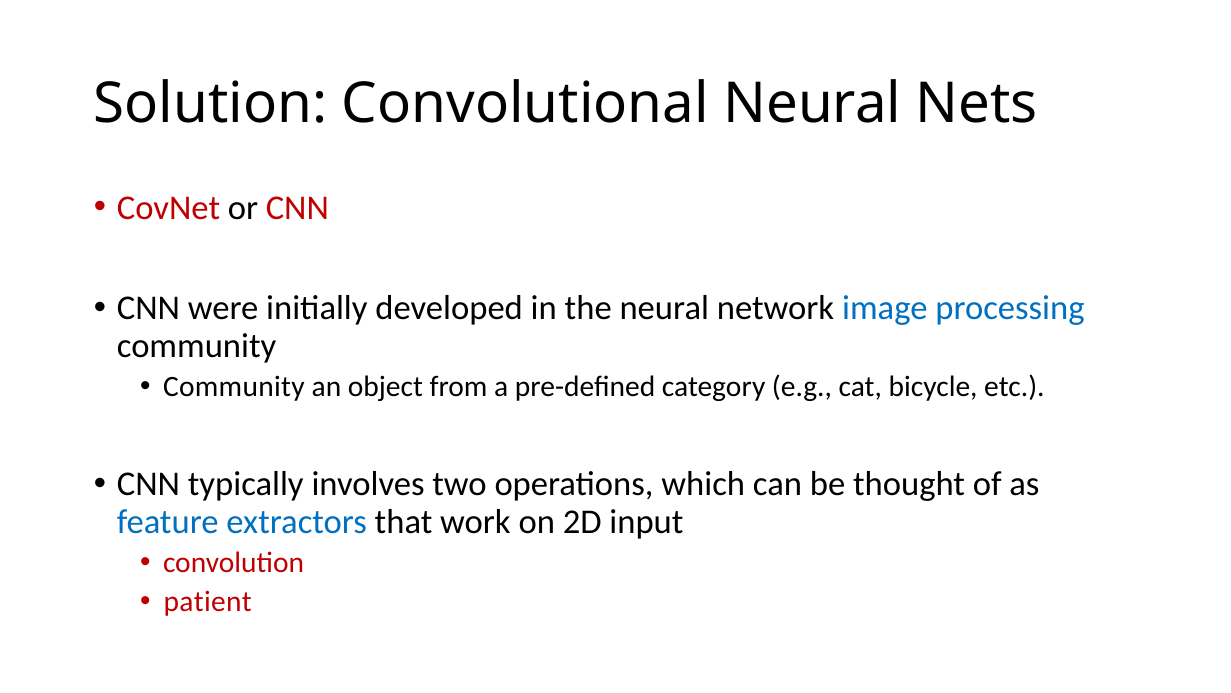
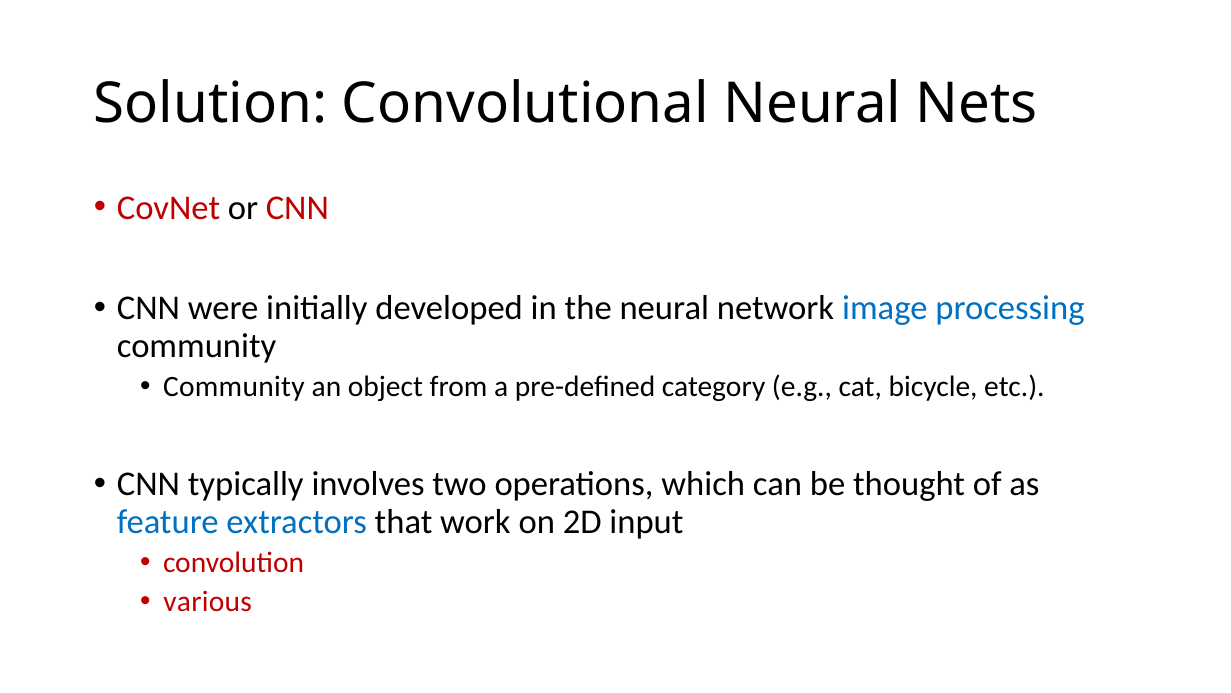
patient: patient -> various (208, 601)
